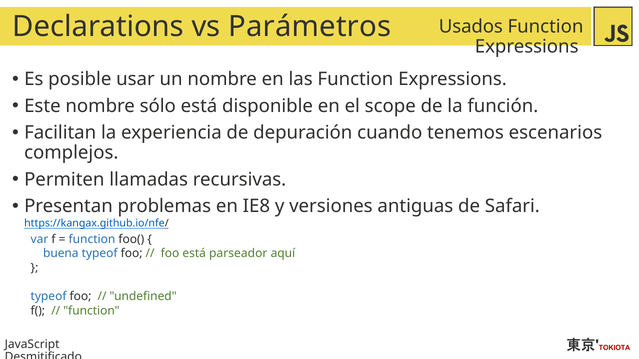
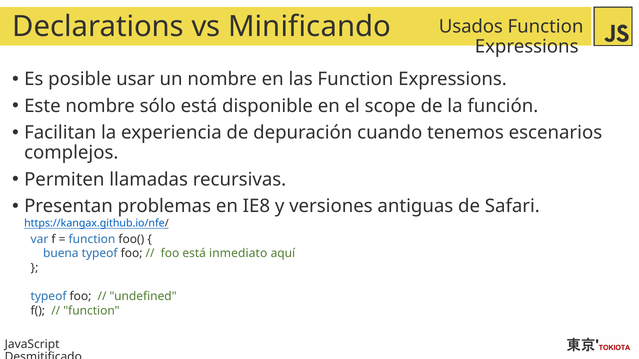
Parámetros: Parámetros -> Minificando (310, 27)
parseador: parseador -> inmediato (238, 254)
